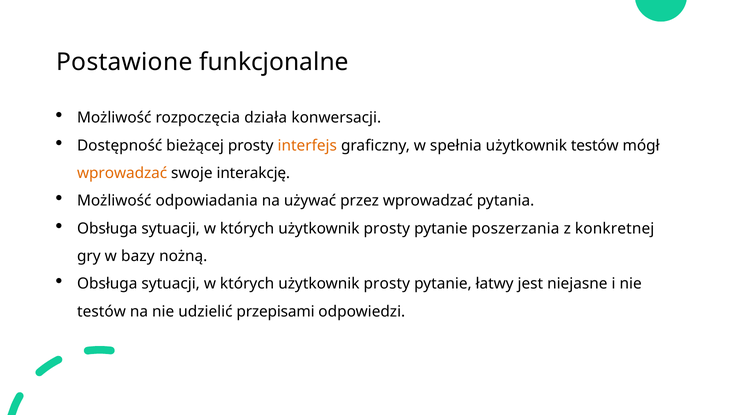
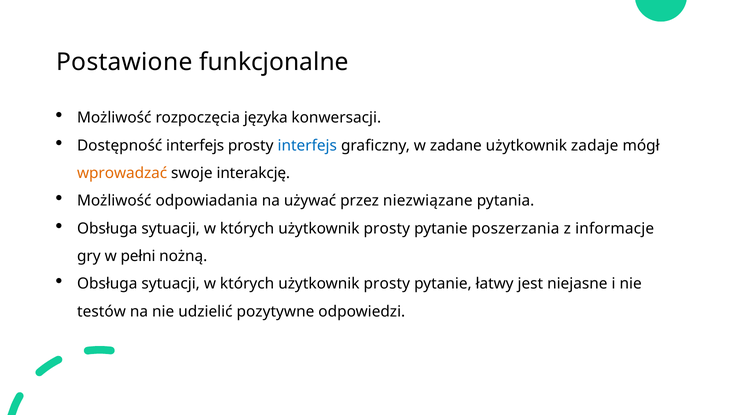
działa: działa -> języka (266, 118)
Dostępność bieżącej: bieżącej -> interfejs (195, 145)
interfejs colour: orange -> blue (307, 145)
spełnia: spełnia -> zadane (456, 145)
użytkownik testów: testów -> zadaje (595, 145)
przez wprowadzać: wprowadzać -> niezwiązane (428, 201)
konkretnej: konkretnej -> informacje (615, 229)
bazy: bazy -> pełni (138, 256)
przepisami: przepisami -> pozytywne (275, 312)
